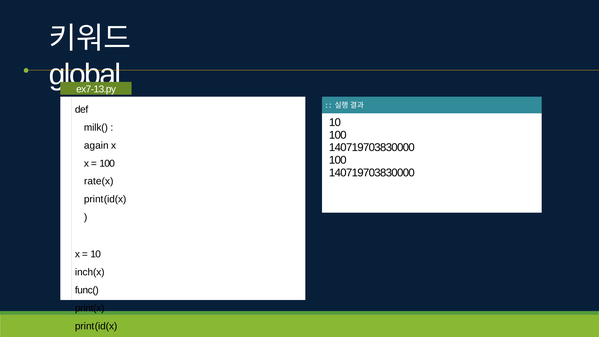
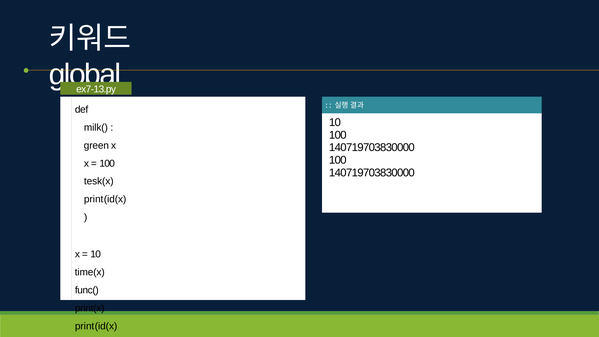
again: again -> green (96, 145)
rate(x: rate(x -> tesk(x (99, 181)
inch(x: inch(x -> time(x (90, 272)
